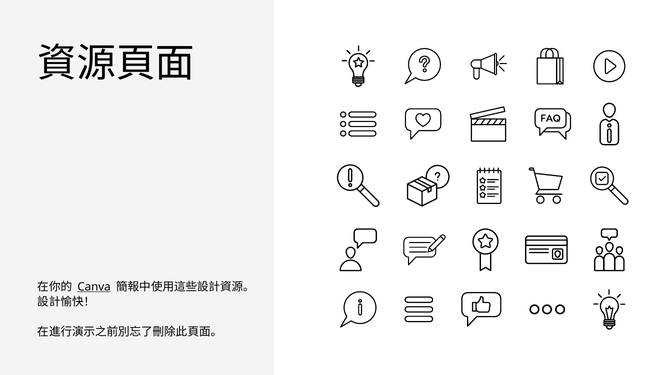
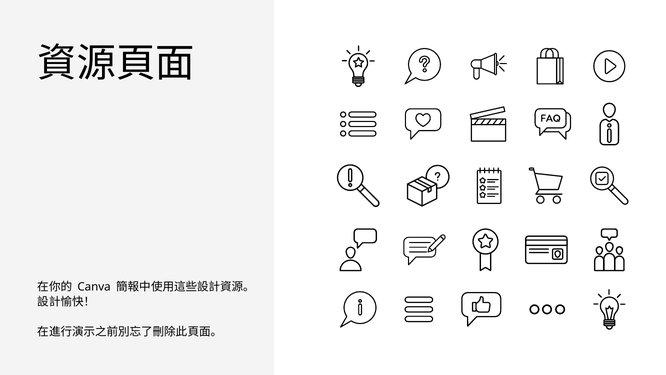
Canva underline: present -> none (94, 286)
